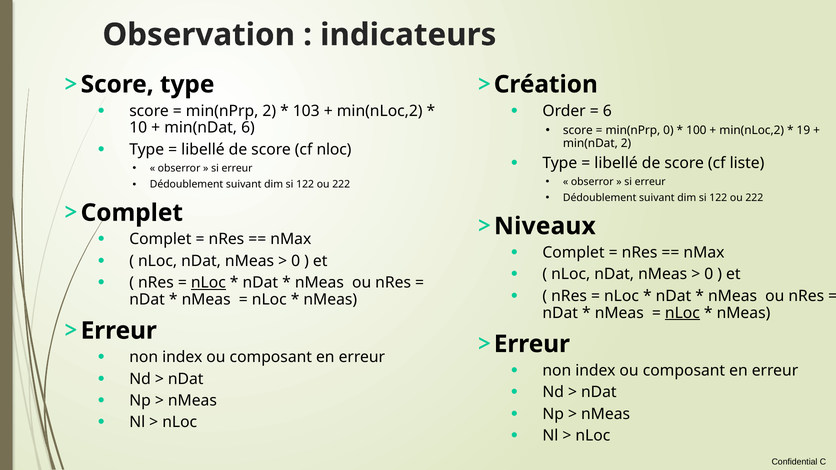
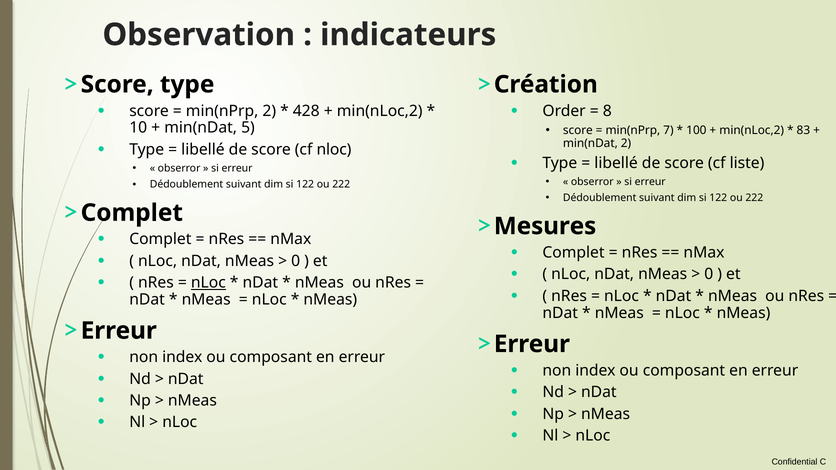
103: 103 -> 428 (306, 111)
6: 6 -> 8 (607, 111)
min(nDat 6: 6 -> 5 (248, 128)
min(nPrp 0: 0 -> 7 (668, 131)
19: 19 -> 83 (803, 131)
Niveaux: Niveaux -> Mesures (545, 226)
nLoc underline: present -> none (682, 313)
